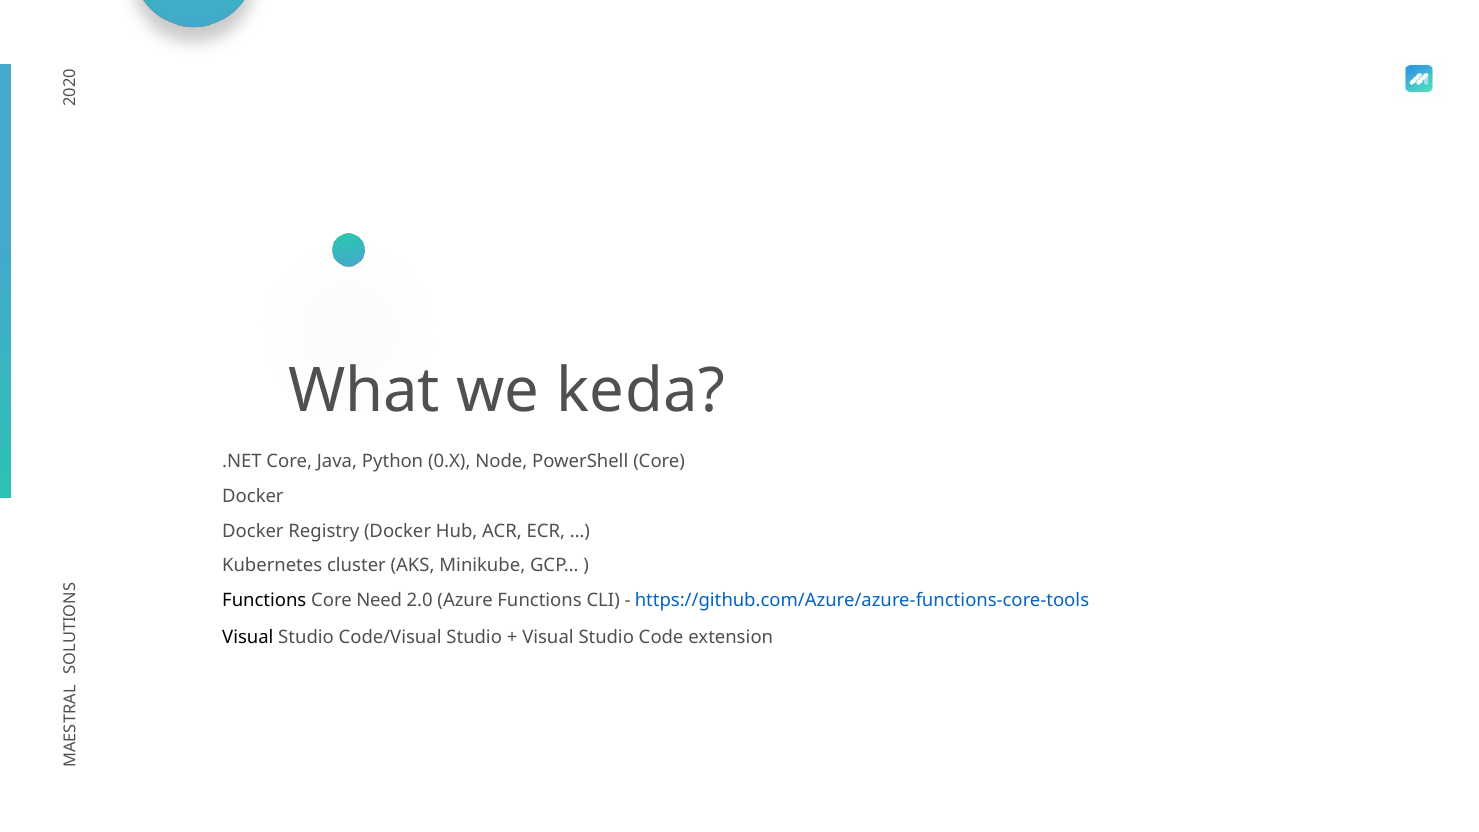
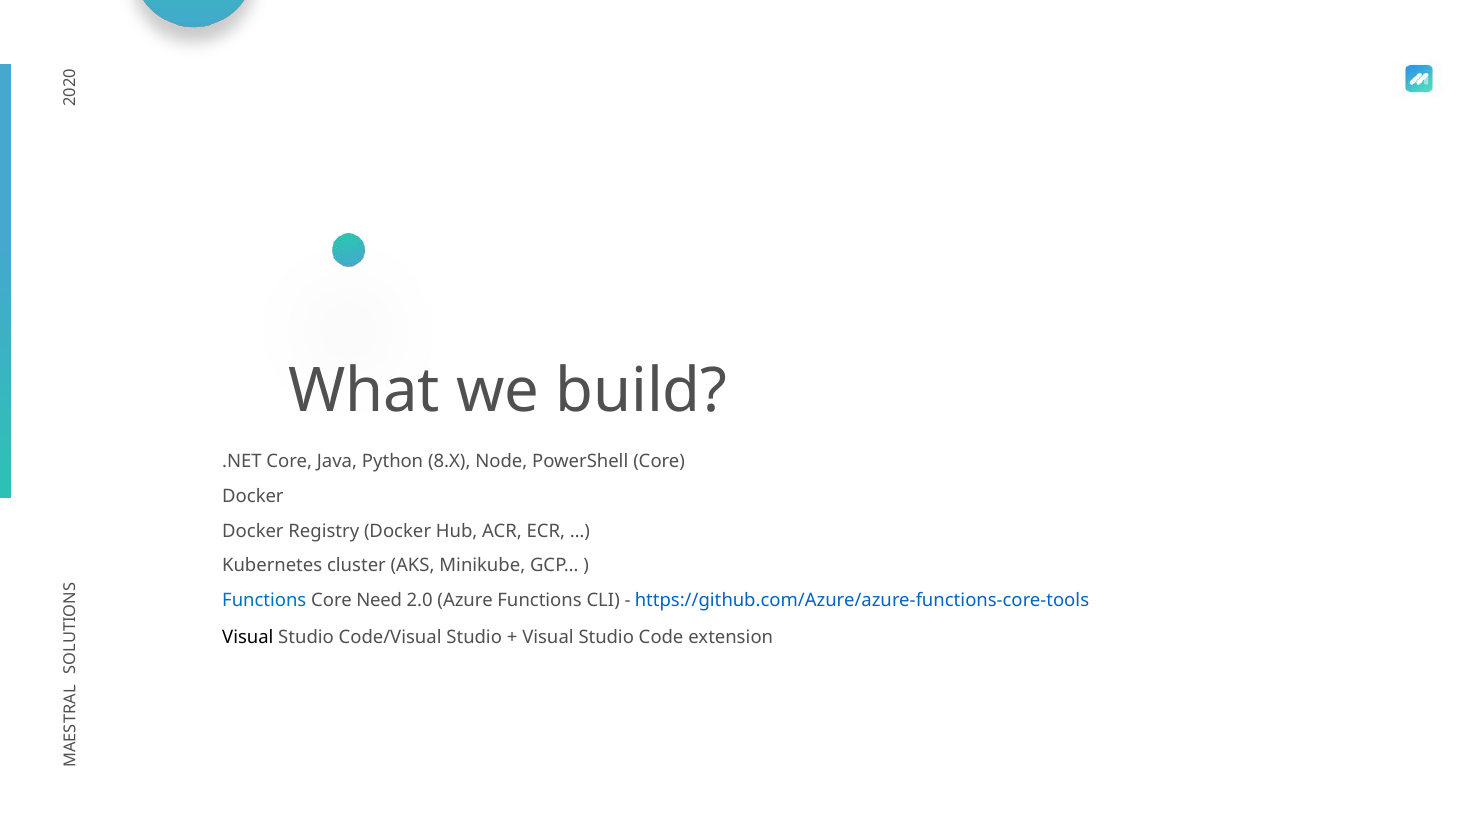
keda: keda -> build (641, 391)
0.X: 0.X -> 8.X (449, 462)
Functions colour: black -> blue (264, 600)
